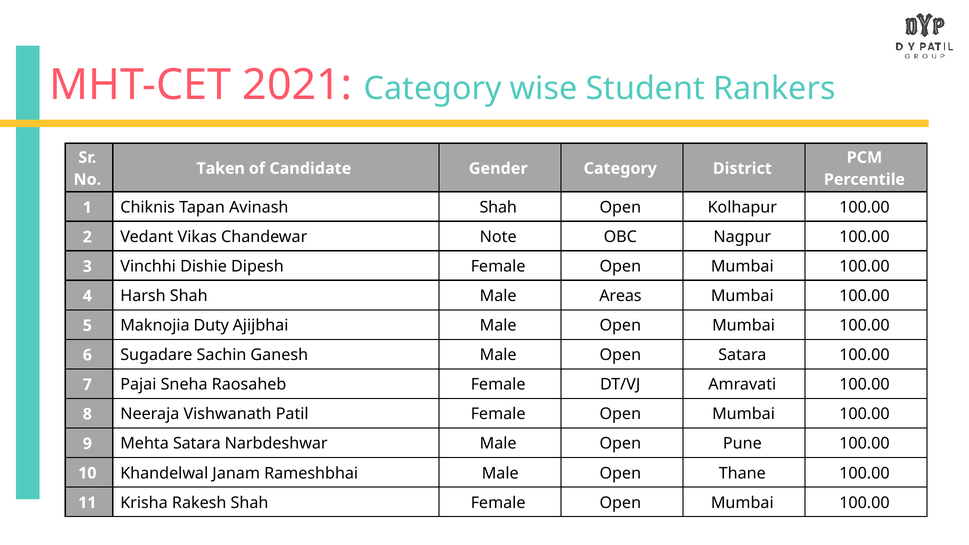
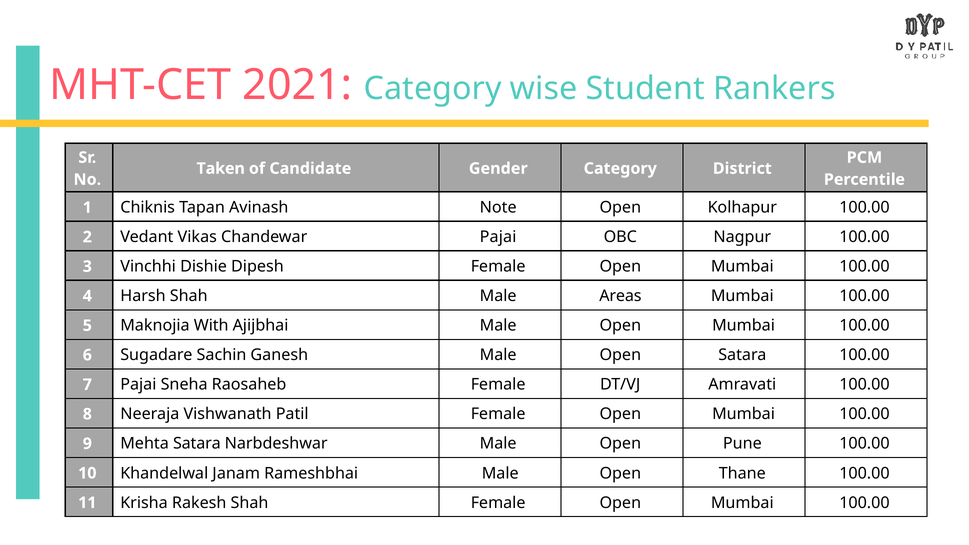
Avinash Shah: Shah -> Note (498, 208)
Chandewar Note: Note -> Pajai (498, 237)
Duty: Duty -> With (211, 326)
